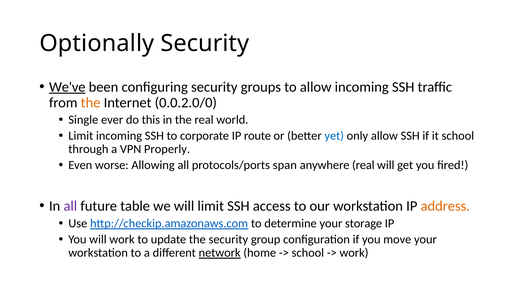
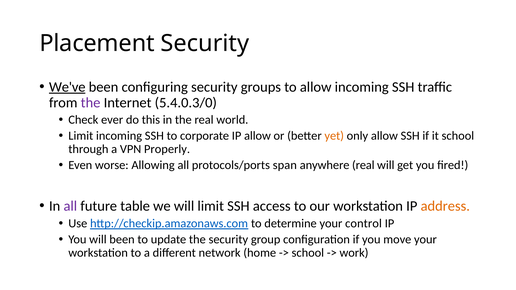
Optionally: Optionally -> Placement (97, 43)
the colour: orange -> purple (91, 103)
0.0.2.0/0: 0.0.2.0/0 -> 5.4.0.3/0 (186, 103)
Single: Single -> Check (83, 120)
IP route: route -> allow (257, 136)
yet colour: blue -> orange (334, 136)
storage: storage -> control (363, 224)
will work: work -> been (122, 240)
network underline: present -> none (220, 253)
